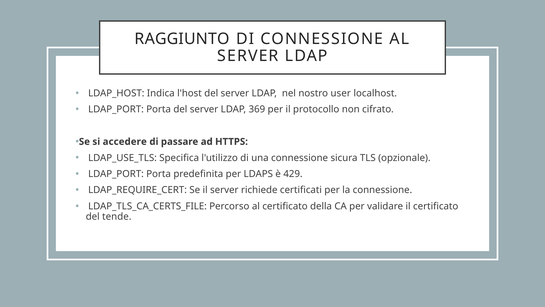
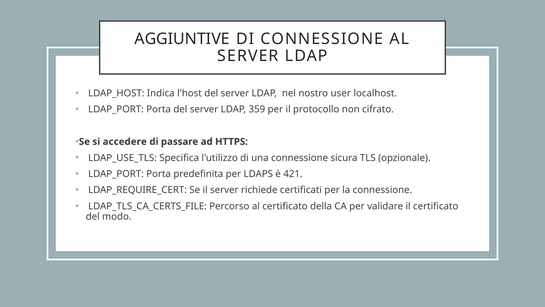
RAGGIUNTO: RAGGIUNTO -> AGGIUNTIVE (182, 39)
369: 369 -> 359 (257, 109)
429: 429 -> 421 (293, 174)
tende: tende -> modo (117, 216)
